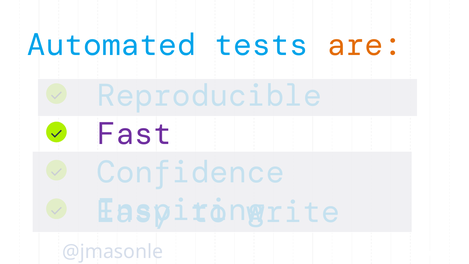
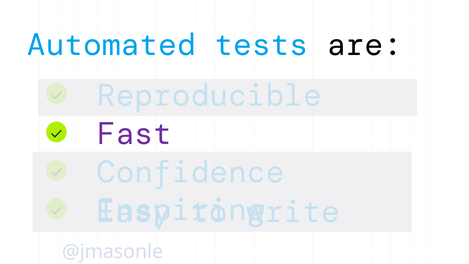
are colour: orange -> black (365, 45)
